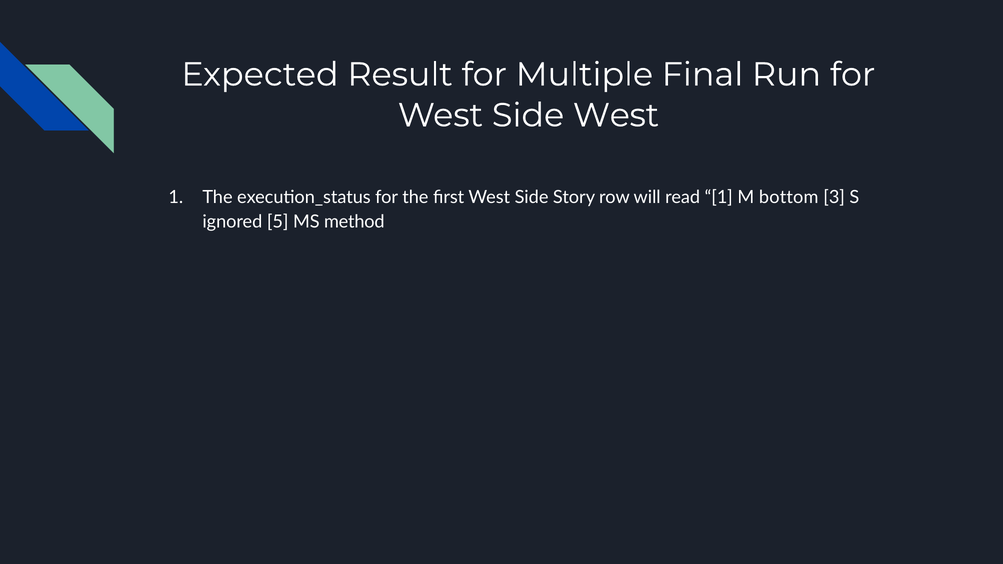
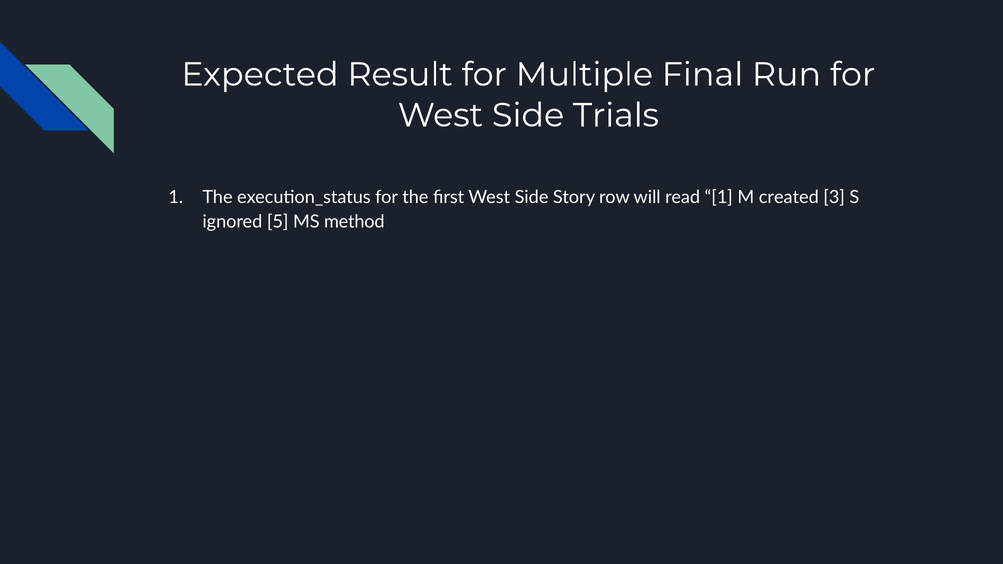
Side West: West -> Trials (616, 115)
bottom: bottom -> created (789, 197)
